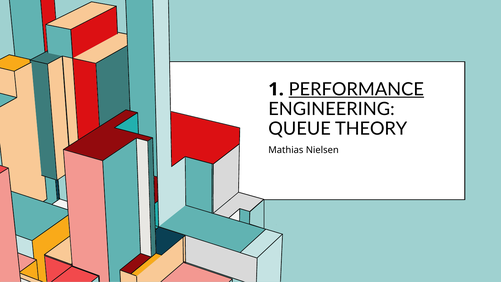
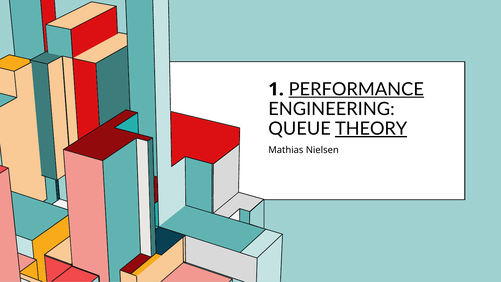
THEORY underline: none -> present (371, 129)
